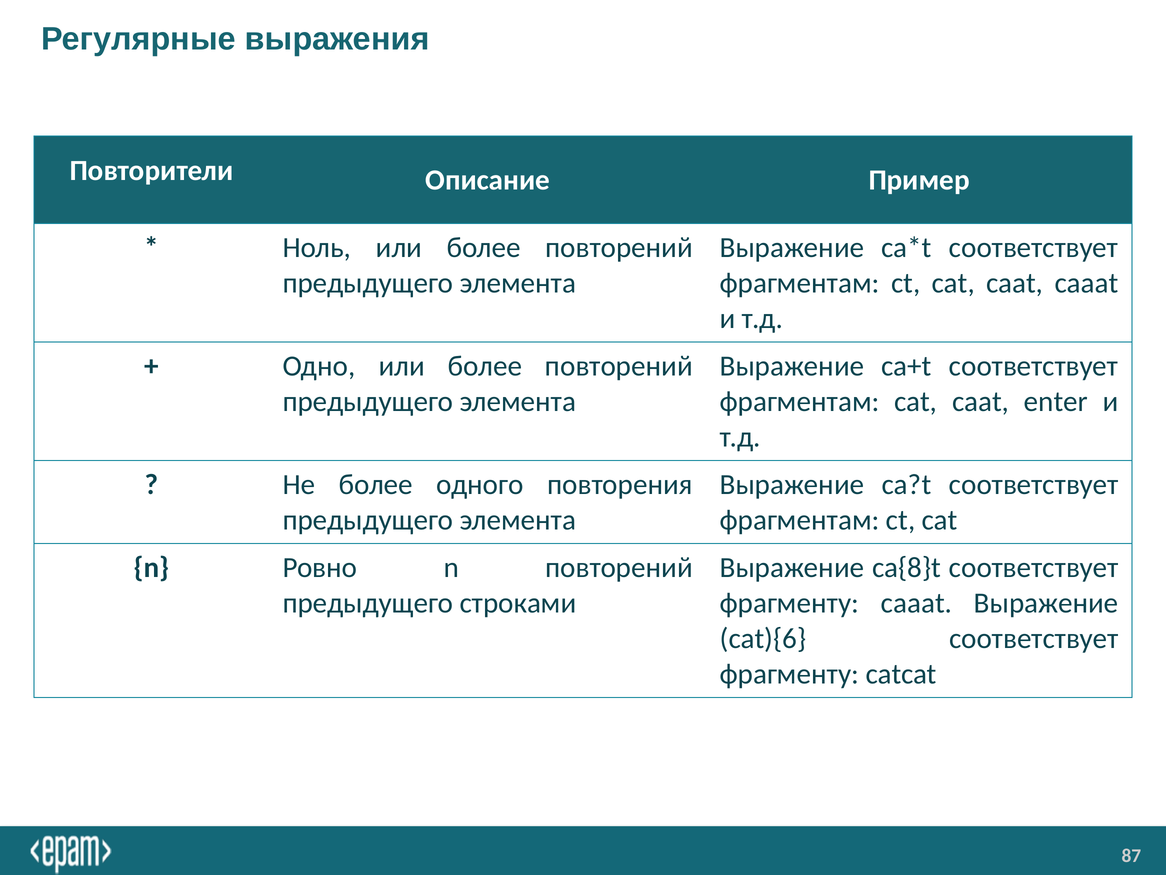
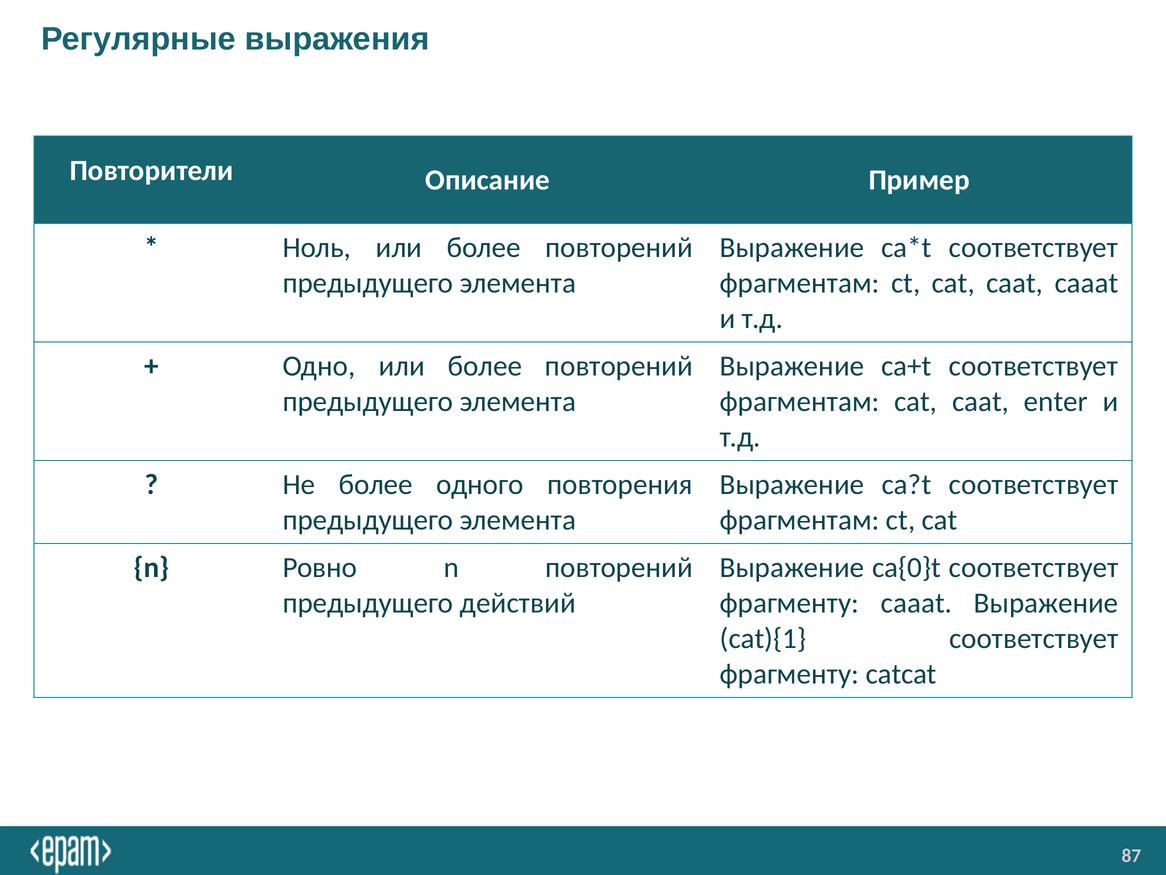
ca{8}t: ca{8}t -> ca{0}t (907, 567)
строками: строками -> действий (518, 603)
cat){6: cat){6 -> cat){1 (763, 638)
